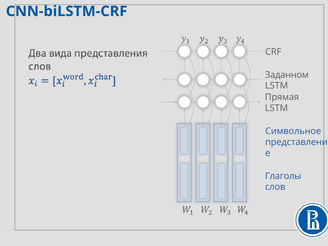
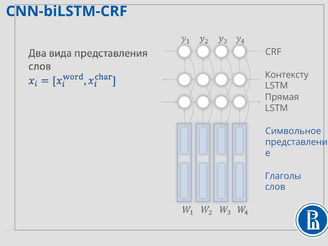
Заданном: Заданном -> Контексту (287, 75)
